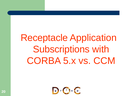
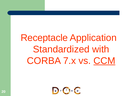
Subscriptions: Subscriptions -> Standardized (61, 49)
5.x: 5.x -> 7.x (70, 61)
CCM underline: none -> present (104, 61)
